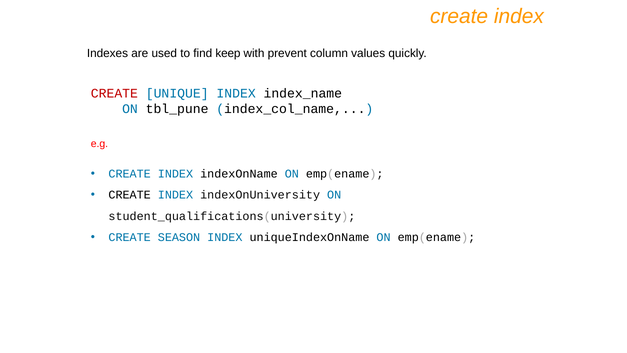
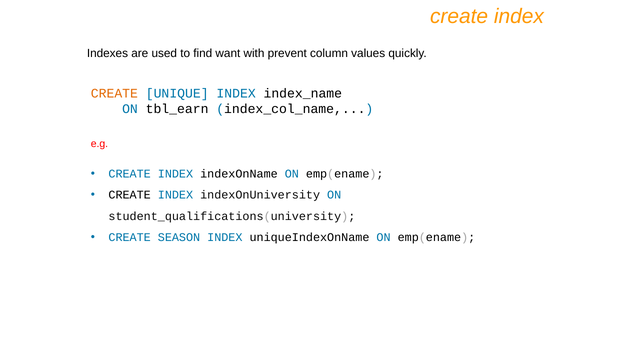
keep: keep -> want (228, 53)
CREATE colour: red -> orange (114, 93)
tbl_pune: tbl_pune -> tbl_earn (177, 109)
